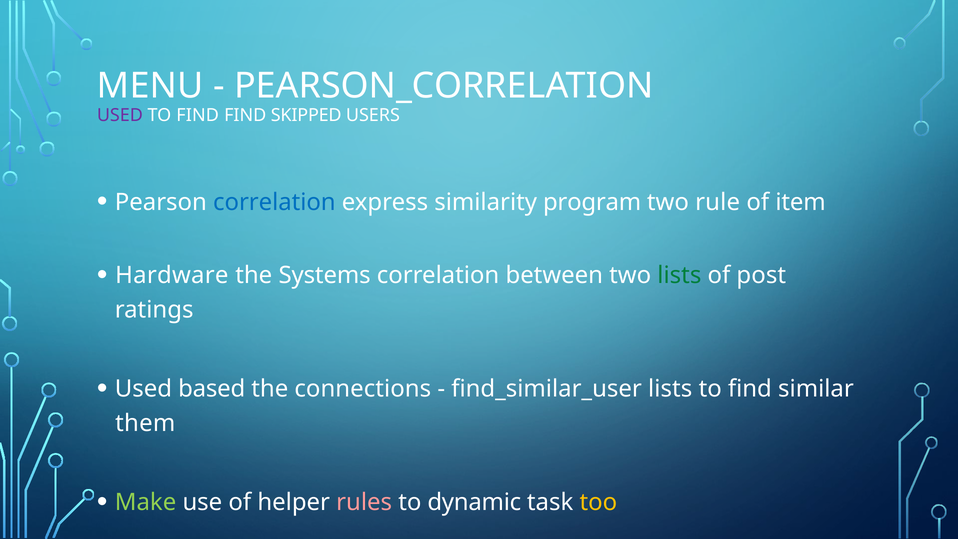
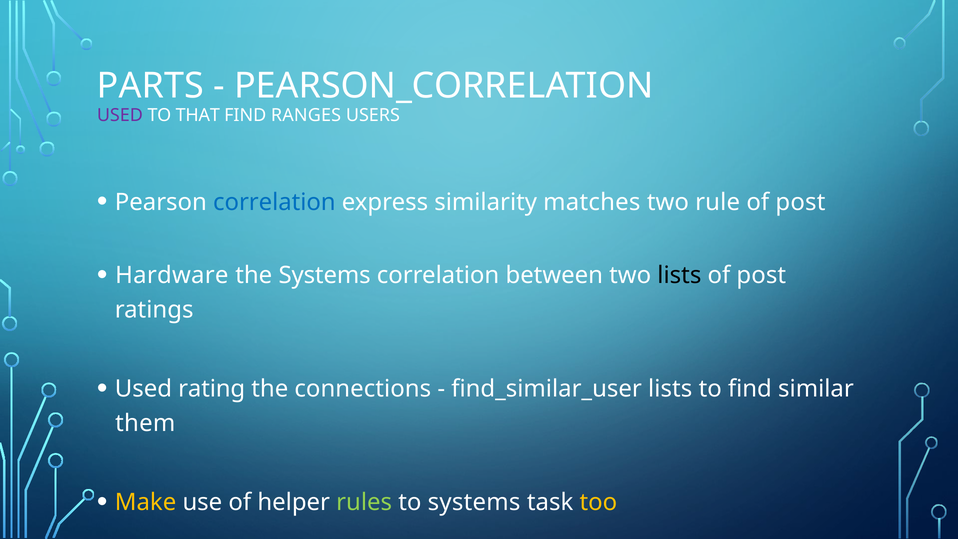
MENU: MENU -> PARTS (150, 86)
FIND: FIND -> THAT (198, 115)
SKIPPED: SKIPPED -> RANGES (306, 115)
program: program -> matches (592, 202)
item: item -> post (800, 202)
lists colour: green -> black (679, 275)
based: based -> rating (212, 389)
Make colour: light green -> yellow (146, 502)
rules colour: pink -> light green (364, 502)
to dynamic: dynamic -> systems (474, 502)
